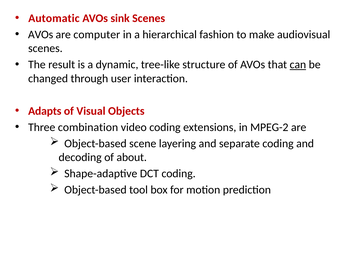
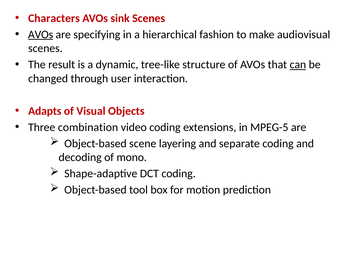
Automatic: Automatic -> Characters (54, 18)
AVOs underline: none -> present (41, 34)
computer: computer -> specifying (97, 34)
MPEG-2: MPEG-2 -> MPEG-5 (269, 127)
about: about -> mono (132, 157)
